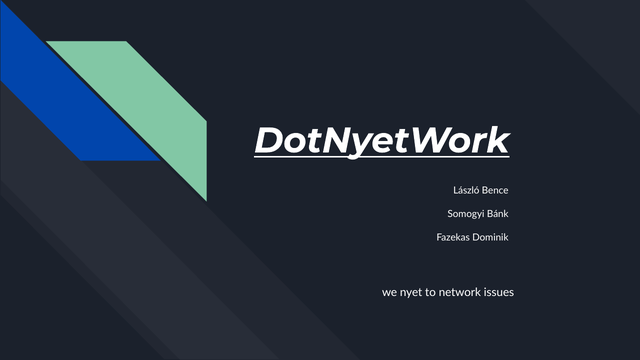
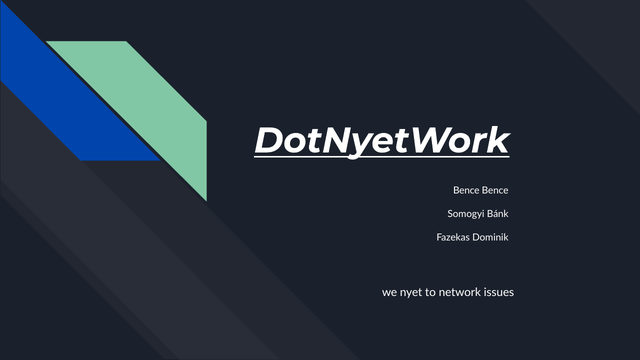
László: László -> Bence (466, 190)
